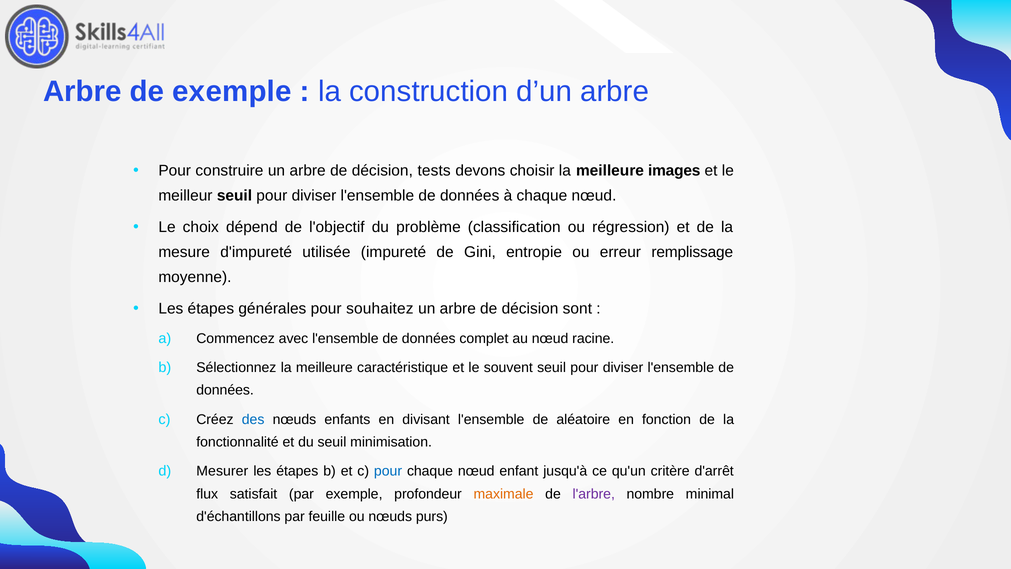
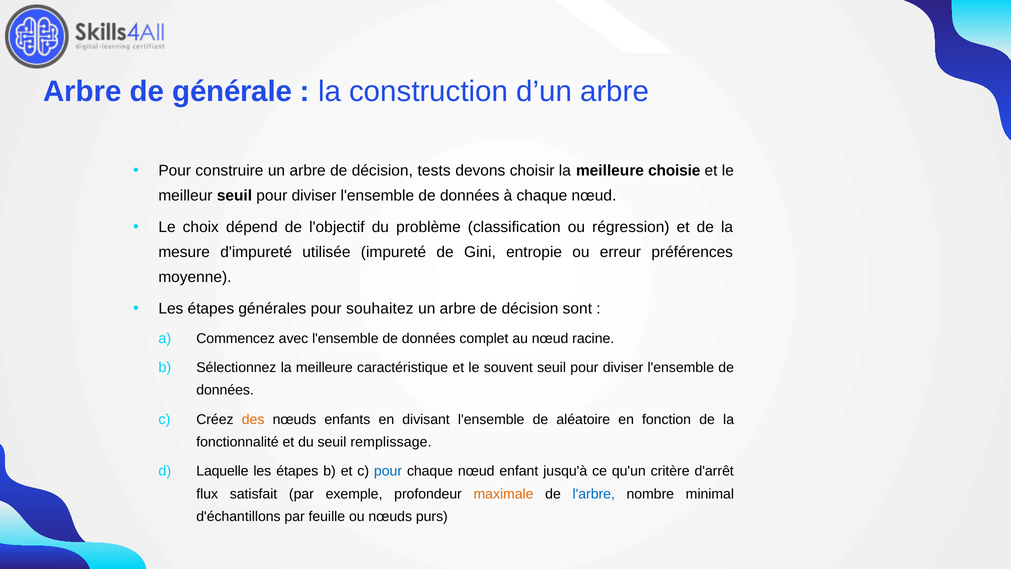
de exemple: exemple -> générale (232, 91)
images: images -> choisie (674, 171)
remplissage: remplissage -> préférences (692, 252)
des colour: blue -> orange (253, 419)
minimisation: minimisation -> remplissage (391, 442)
Mesurer: Mesurer -> Laquelle (222, 471)
l'arbre colour: purple -> blue (594, 494)
